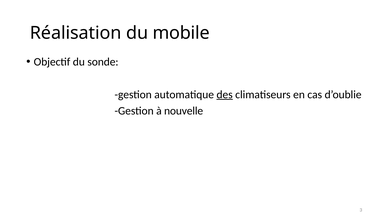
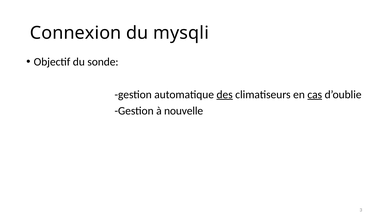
Réalisation: Réalisation -> Connexion (76, 33)
mobile: mobile -> mysqli (181, 33)
cas underline: none -> present (315, 95)
